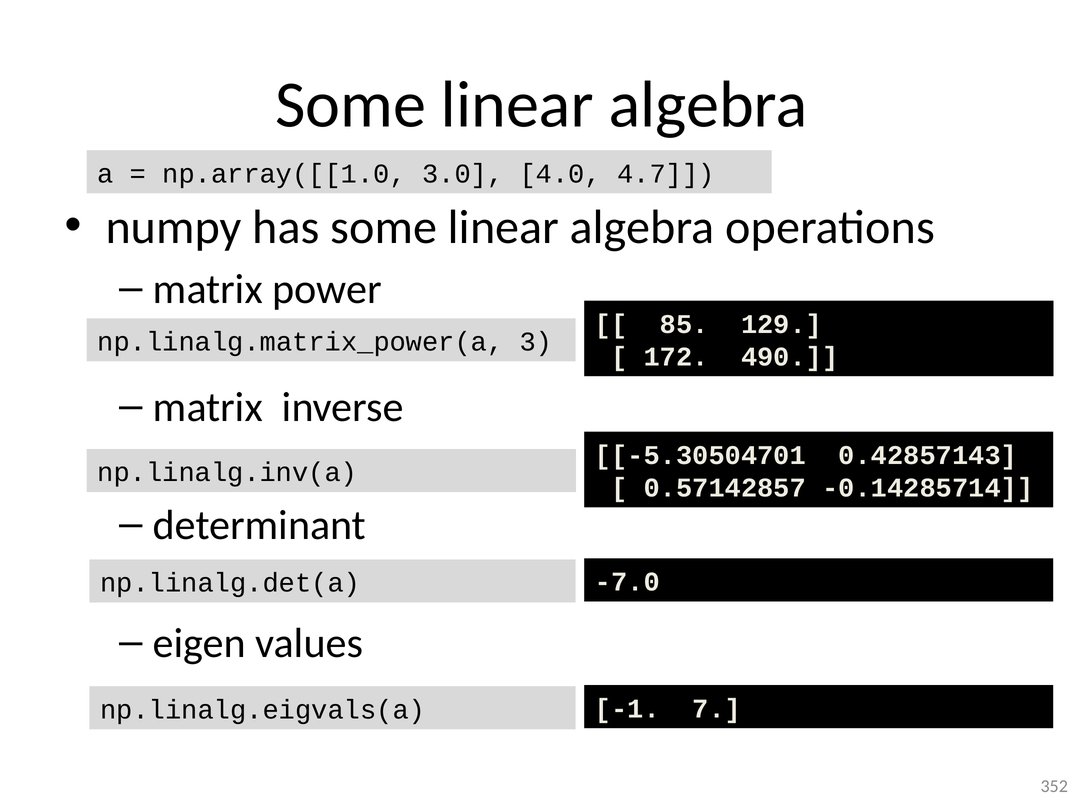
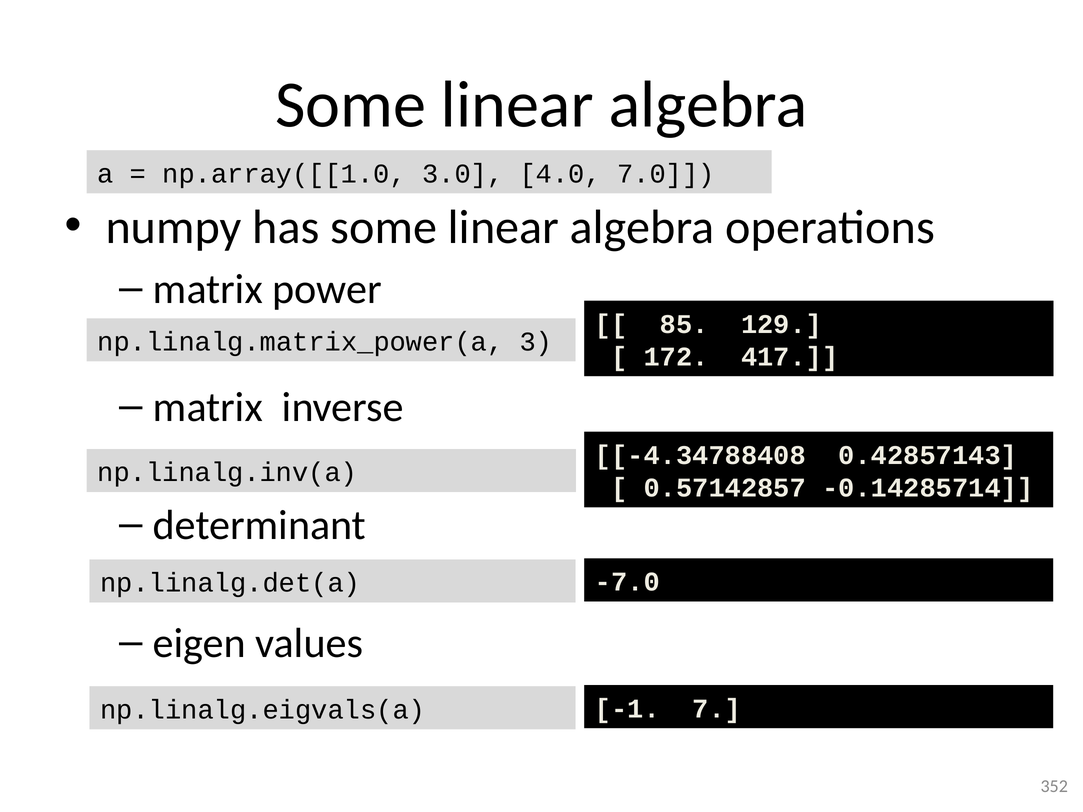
4.7: 4.7 -> 7.0 (666, 174)
490: 490 -> 417 (790, 357)
-5.30504701: -5.30504701 -> -4.34788408 (700, 455)
